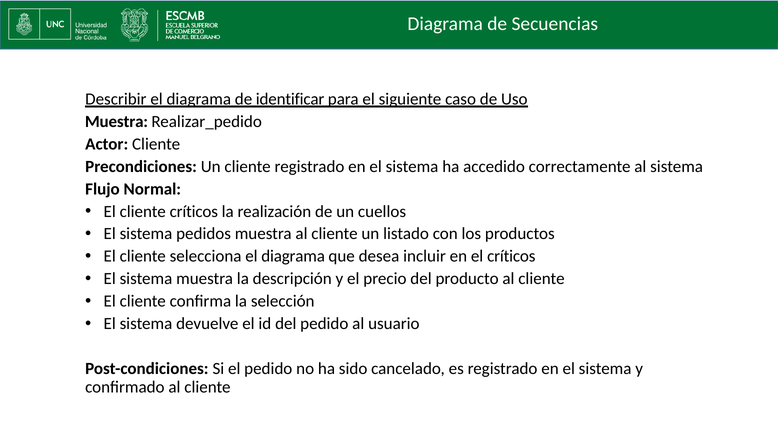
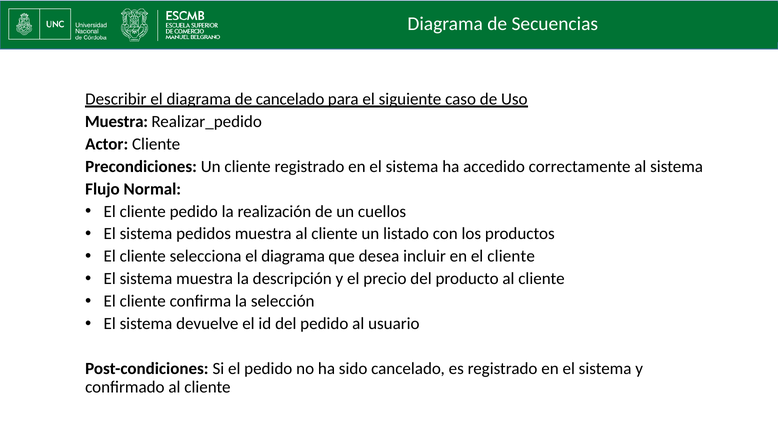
de identificar: identificar -> cancelado (290, 99)
cliente críticos: críticos -> pedido (194, 211)
en el críticos: críticos -> cliente (511, 256)
